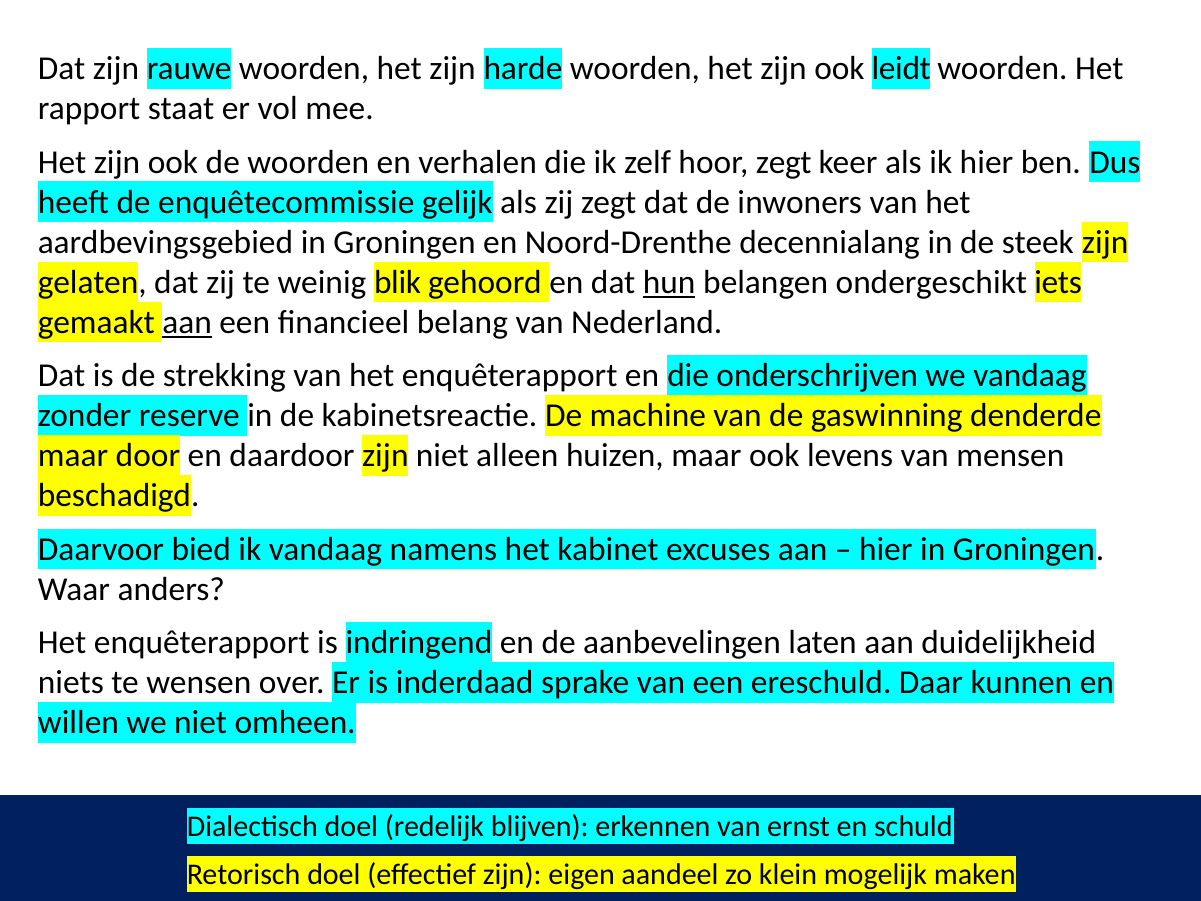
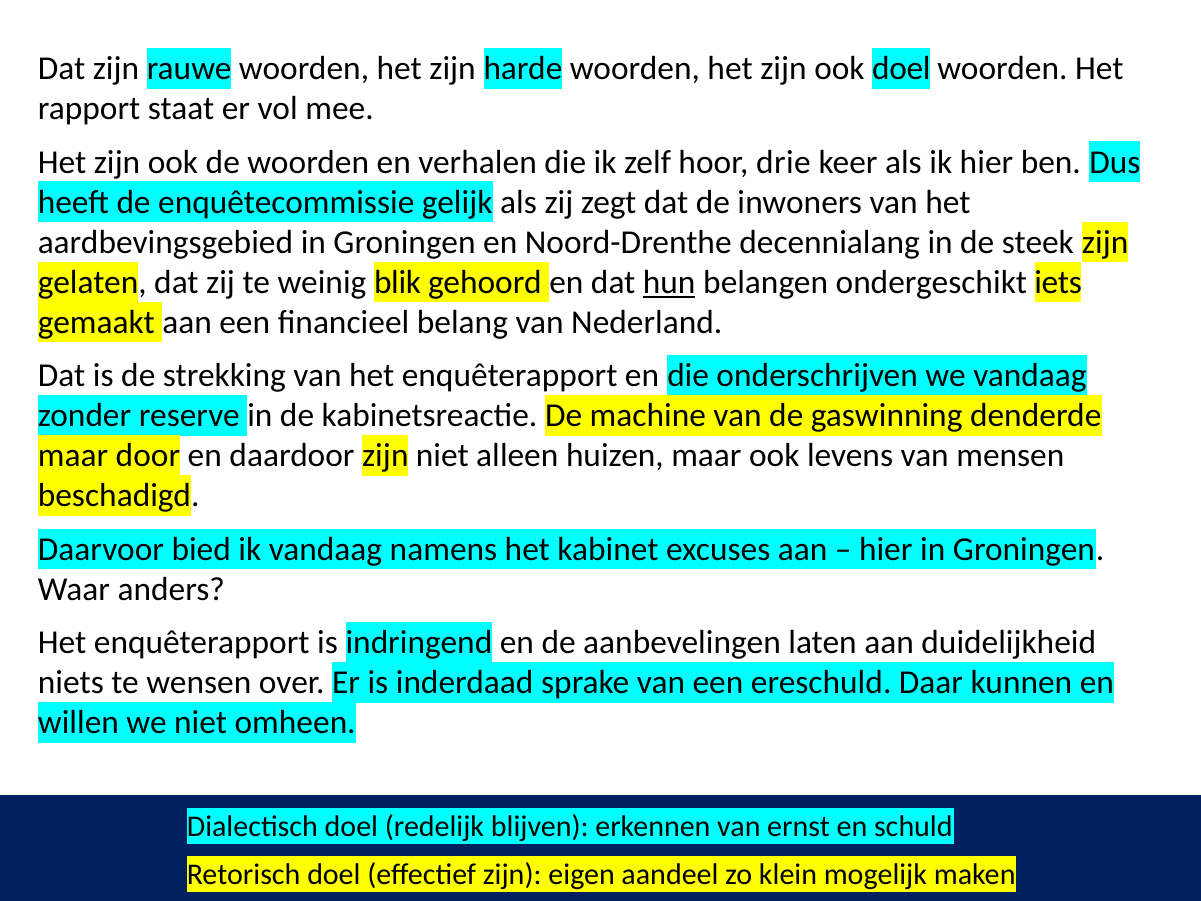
ook leidt: leidt -> doel (901, 69)
hoor zegt: zegt -> drie (783, 162)
aan underline: present -> none (187, 322)
